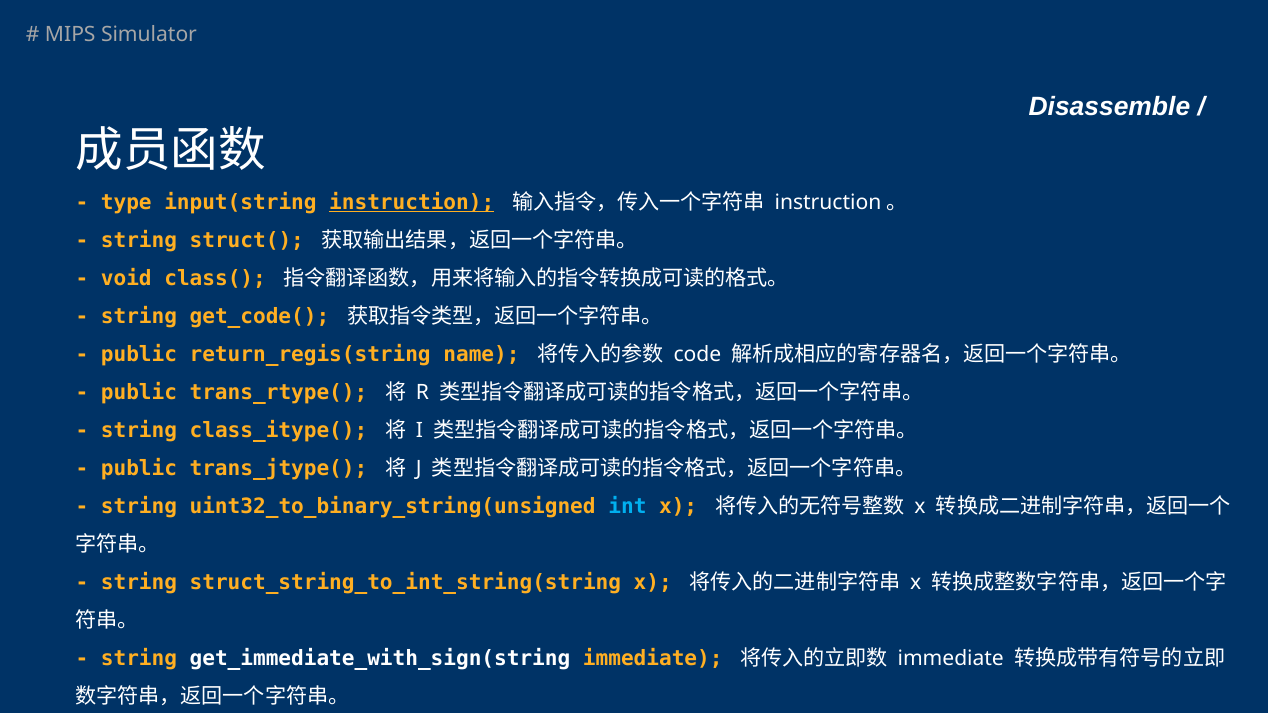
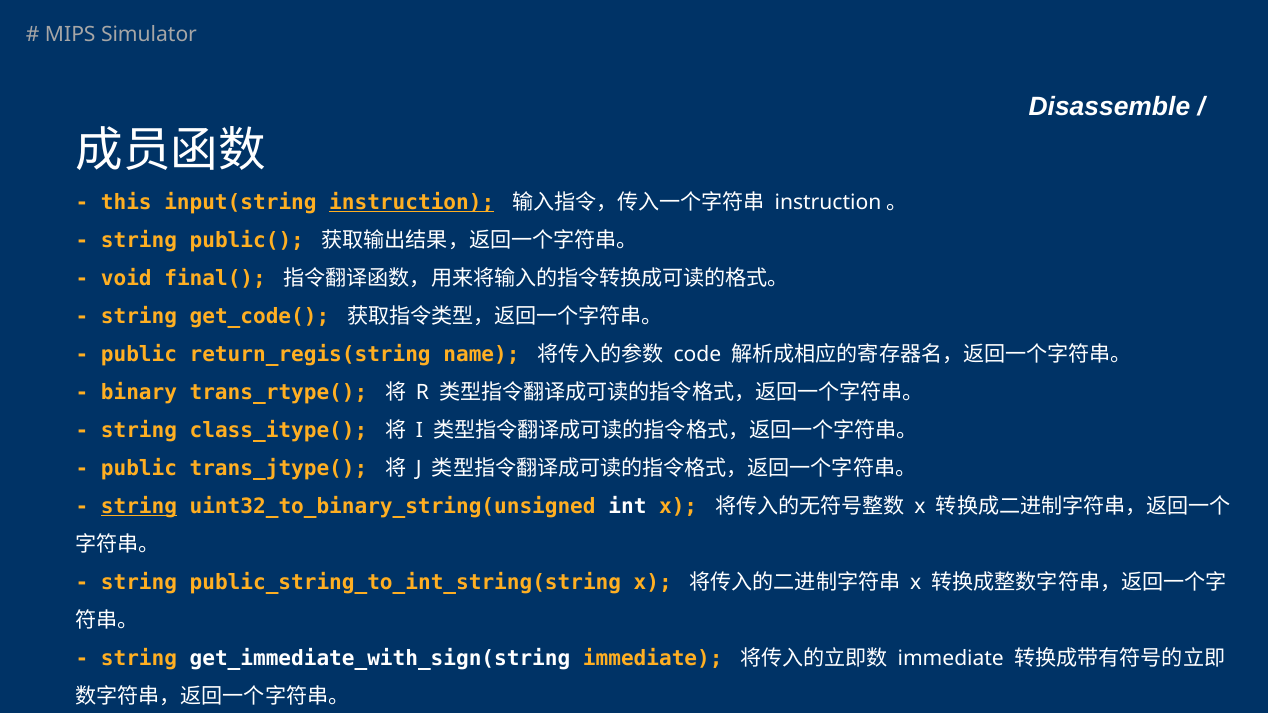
type: type -> this (126, 202)
struct(: struct( -> public( (247, 240)
class(: class( -> final( (215, 278)
public: public -> binary (139, 392)
string underline: none -> present (139, 506)
int colour: light blue -> white (627, 506)
struct_string_to_int_string(string: struct_string_to_int_string(string -> public_string_to_int_string(string (405, 582)
